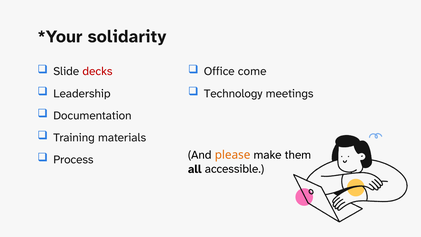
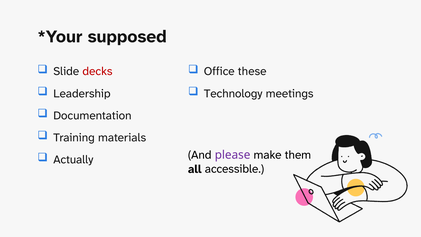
solidarity: solidarity -> supposed (127, 36)
come: come -> these (252, 71)
please colour: orange -> purple (233, 155)
Process: Process -> Actually (73, 159)
